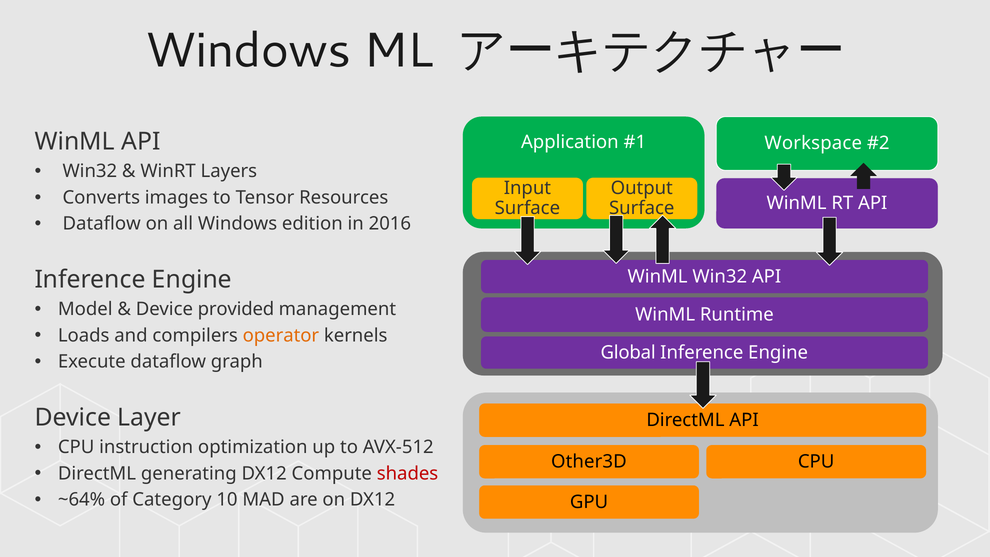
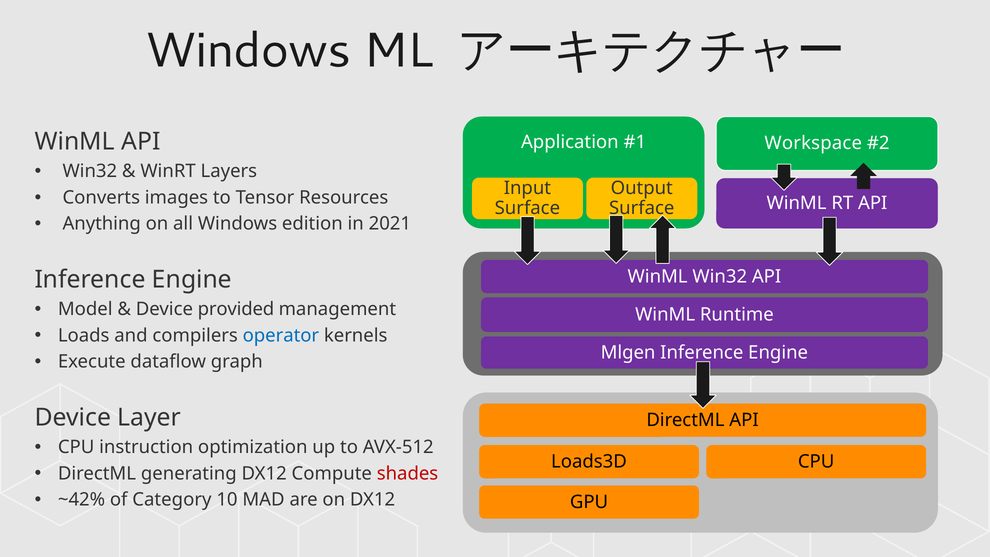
Dataflow: Dataflow -> Anything (102, 224)
2016: 2016 -> 2021 (390, 224)
operator colour: orange -> blue (281, 335)
Global: Global -> Mlgen (628, 352)
Other3D: Other3D -> Loads3D (589, 461)
~64%: ~64% -> ~42% (82, 500)
